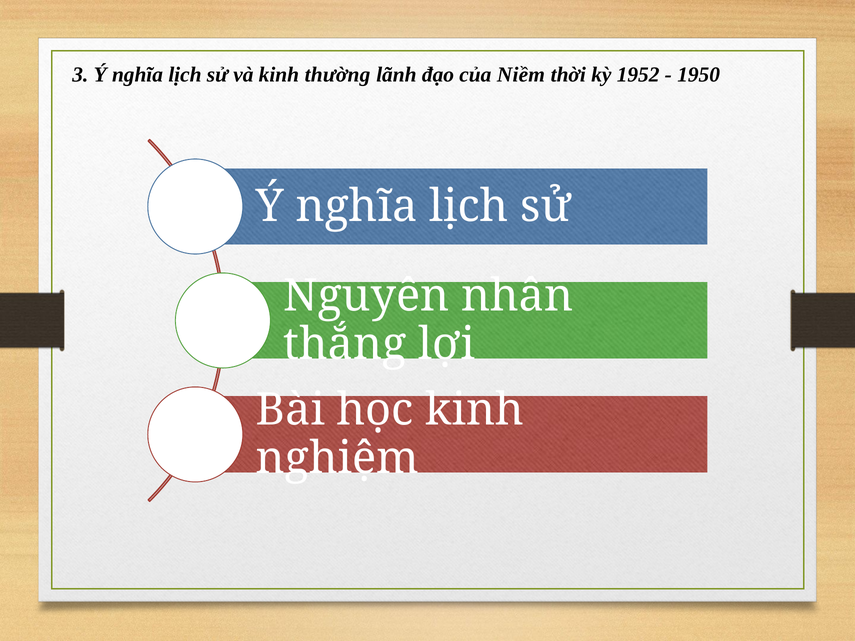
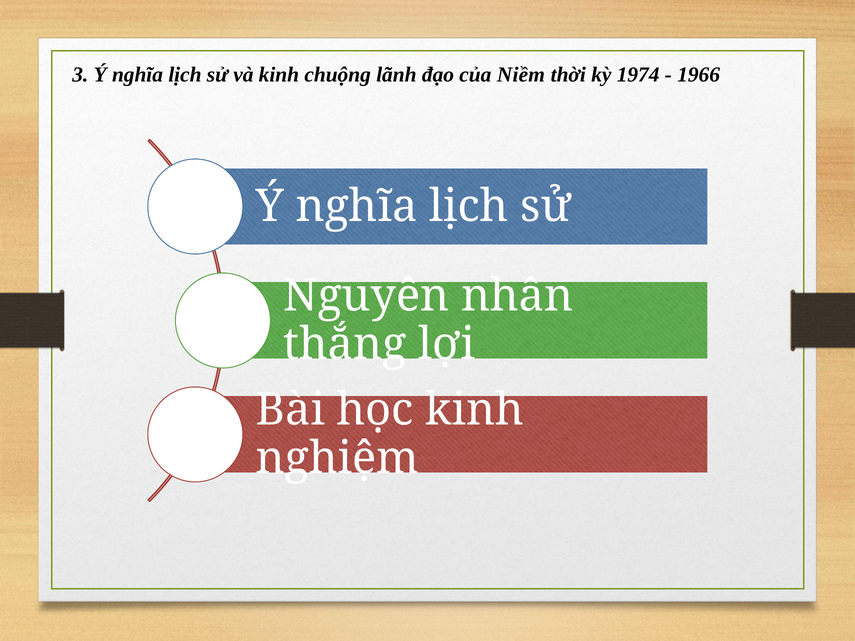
thường: thường -> chuộng (338, 75)
1952: 1952 -> 1974 (638, 75)
1950: 1950 -> 1966 (699, 75)
